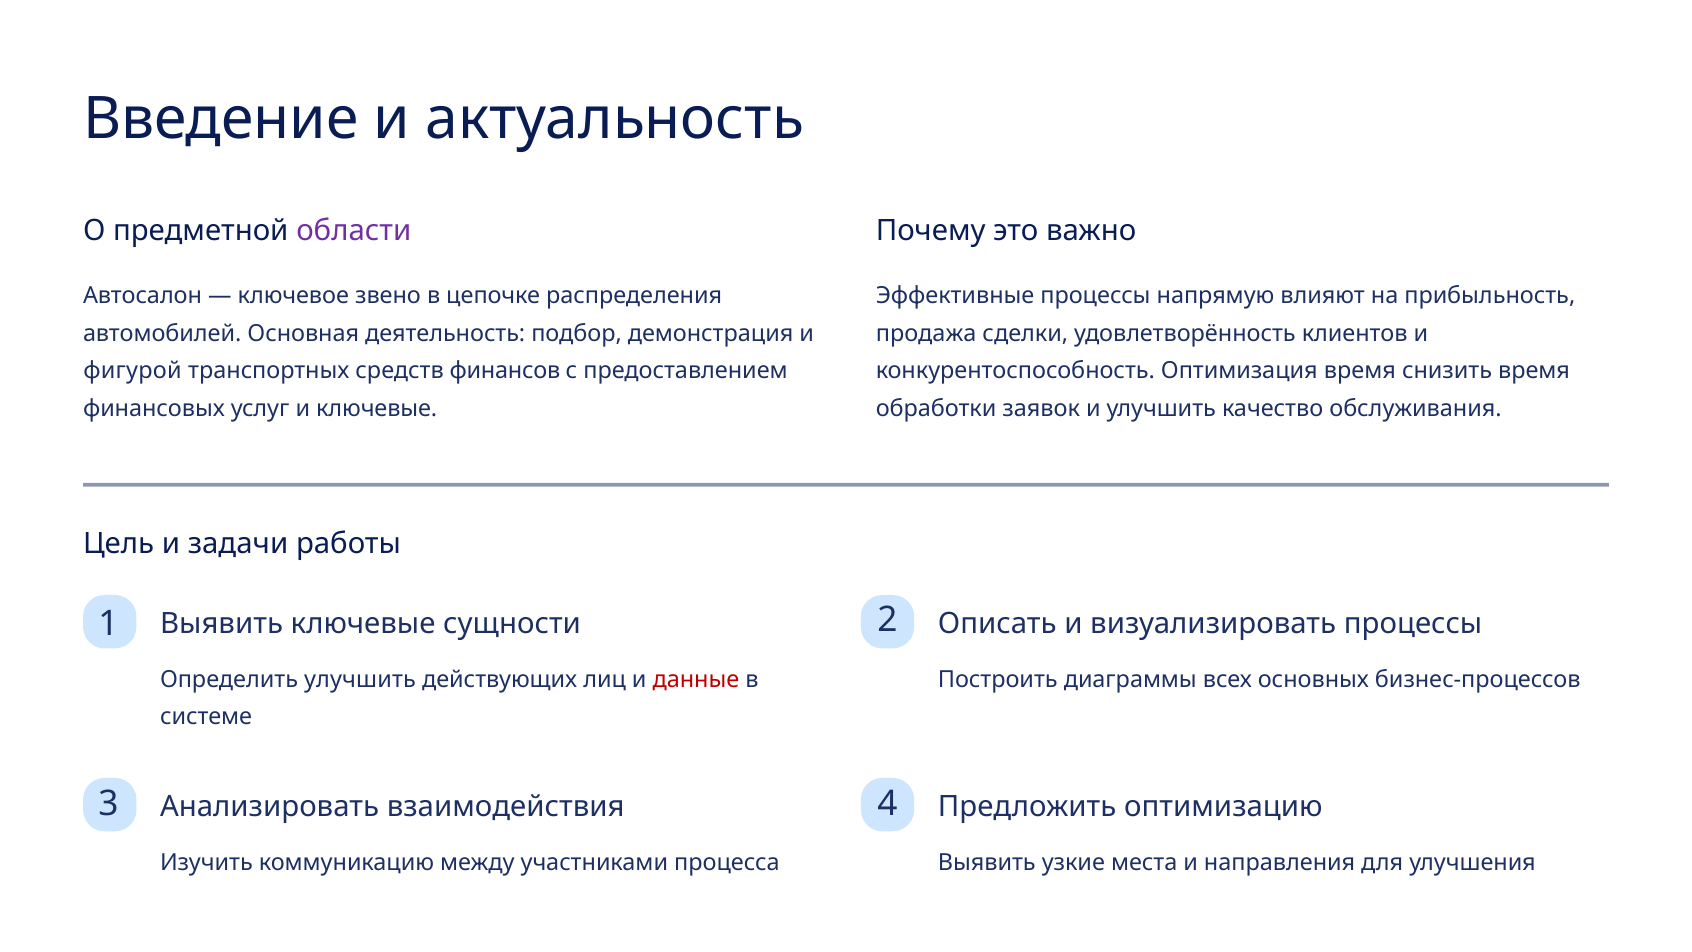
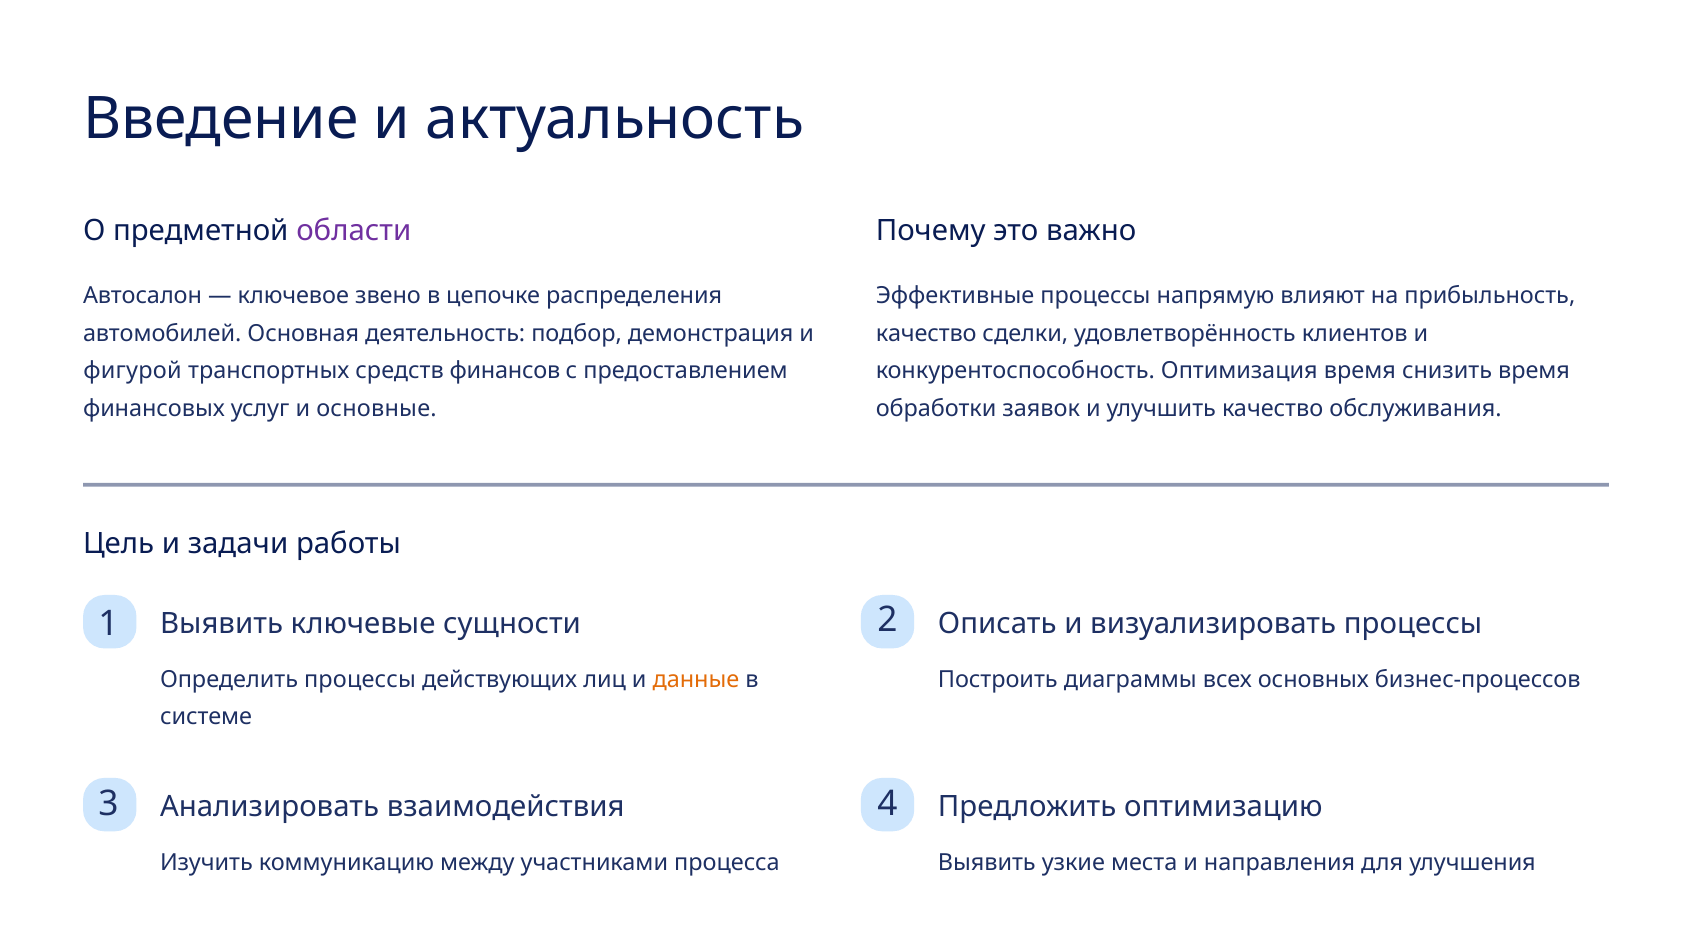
продажа: продажа -> качество (926, 333)
и ключевые: ключевые -> основные (377, 408)
Определить улучшить: улучшить -> процессы (360, 679)
данные colour: red -> orange (696, 679)
